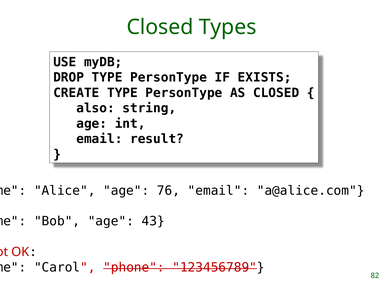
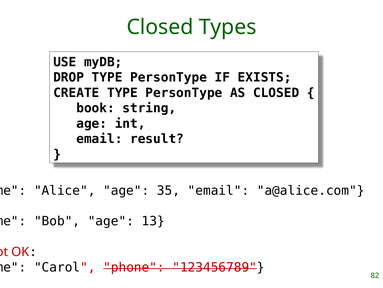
also: also -> book (96, 108)
76: 76 -> 35 (168, 190)
43: 43 -> 13 (153, 221)
